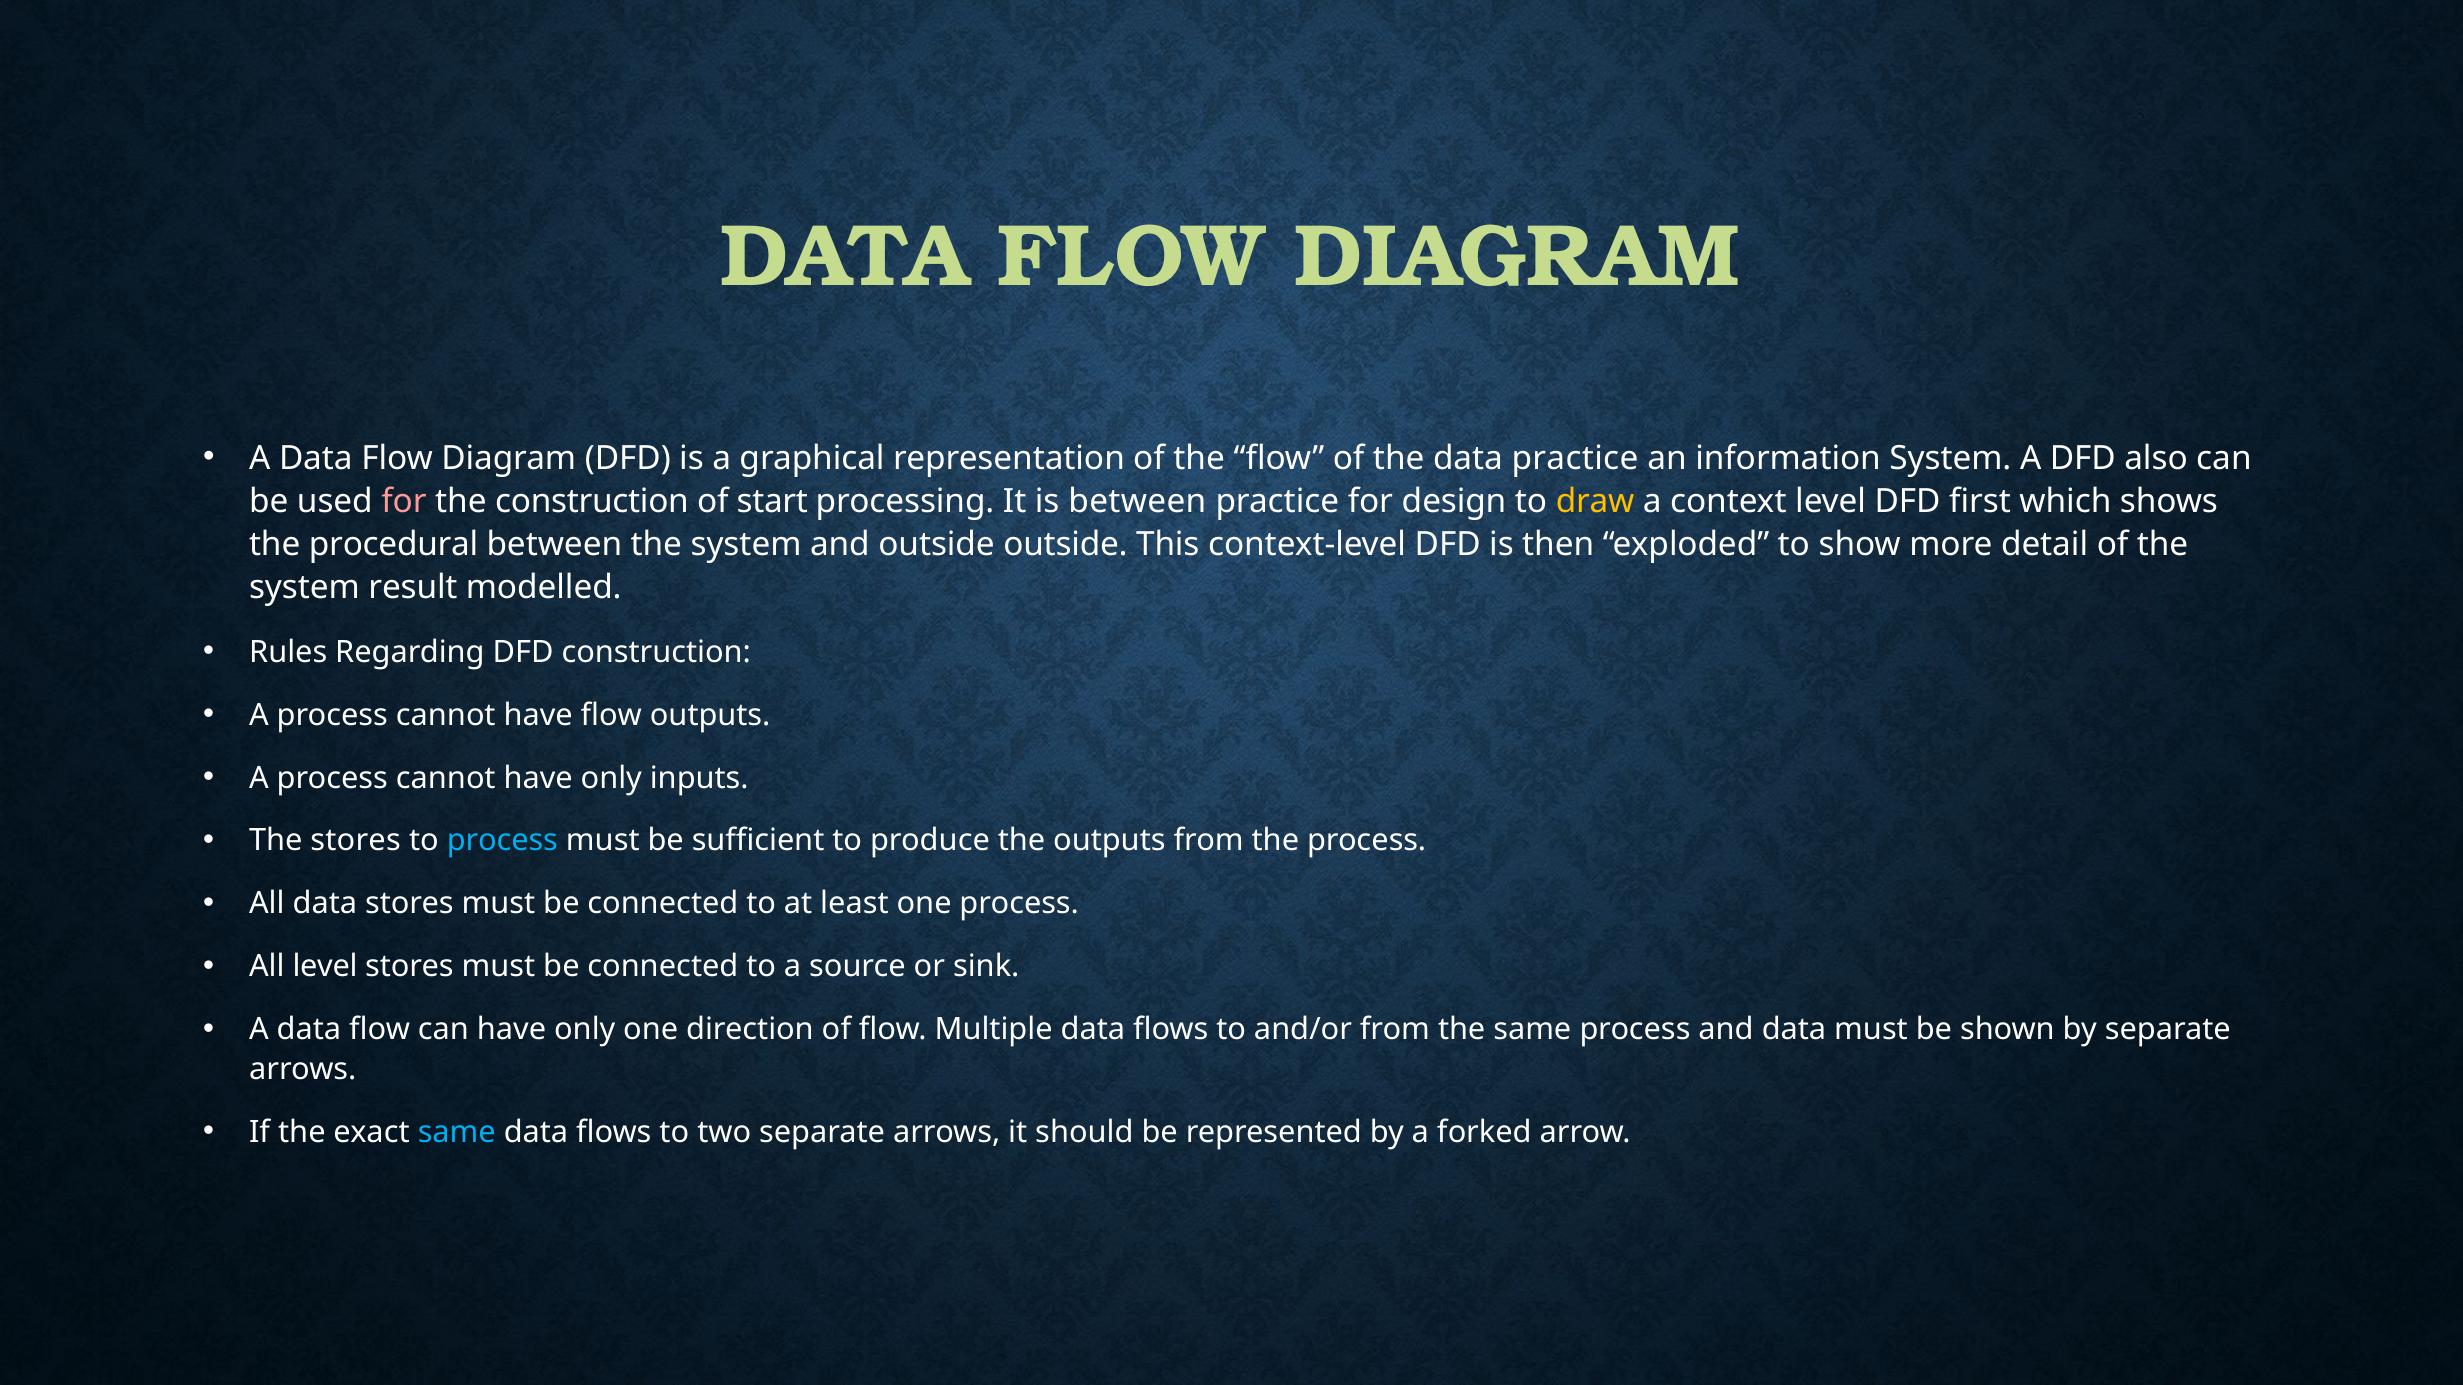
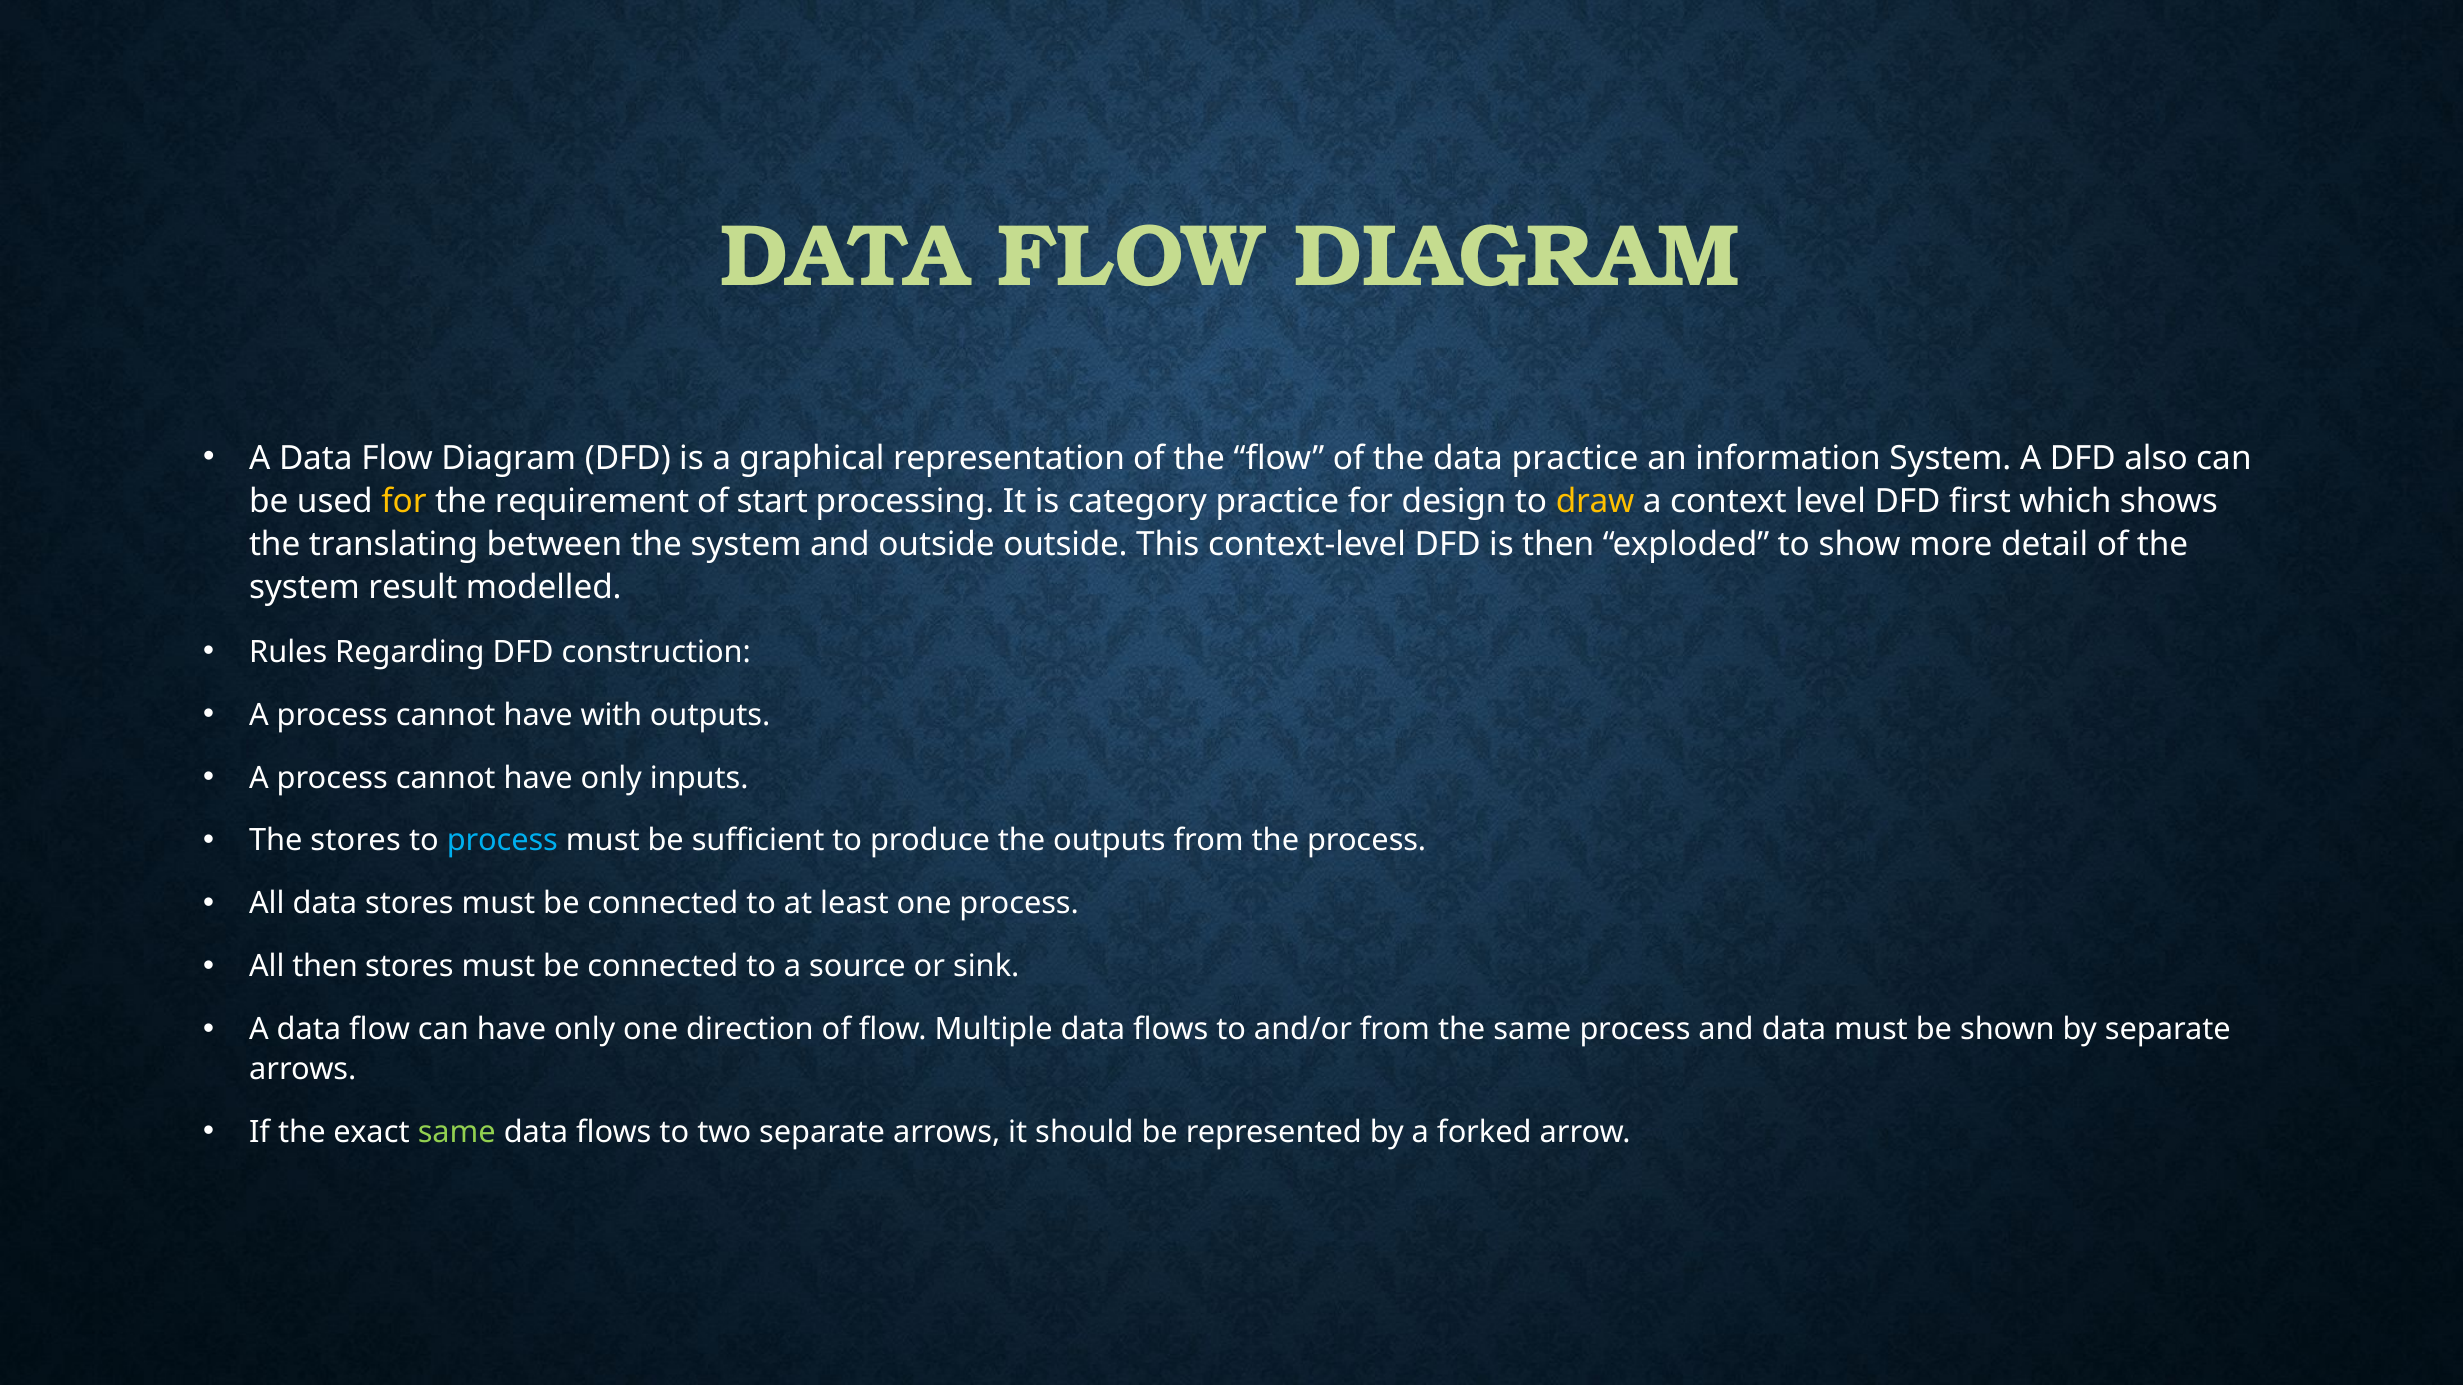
for colour: pink -> yellow (404, 501)
the construction: construction -> requirement (592, 501)
is between: between -> category (1137, 501)
procedural: procedural -> translating (394, 545)
have flow: flow -> with (611, 715)
All level: level -> then (325, 967)
same colour: light blue -> light green (457, 1133)
